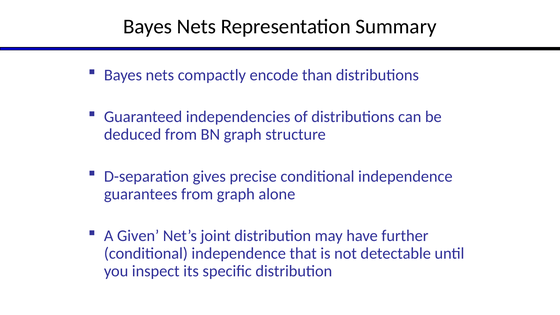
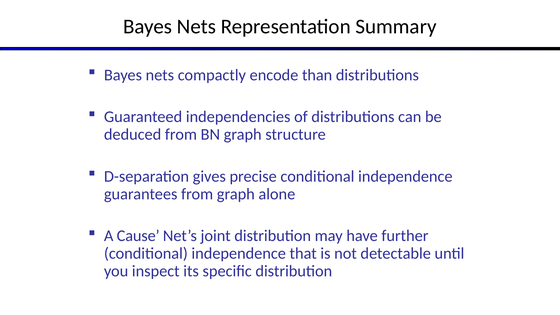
Given: Given -> Cause (138, 236)
